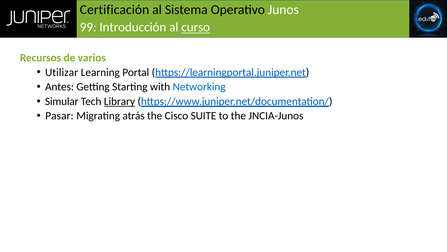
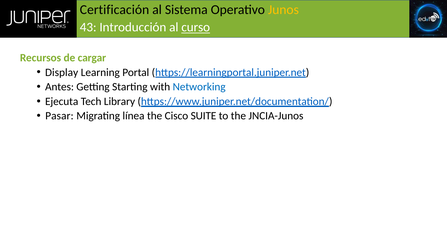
Junos colour: white -> yellow (283, 10)
99: 99 -> 43 (88, 27)
varios: varios -> cargar (92, 58)
Utilizar: Utilizar -> Display (62, 72)
Simular: Simular -> Ejecuta (62, 101)
Library underline: present -> none (119, 101)
atrás: atrás -> línea (134, 116)
